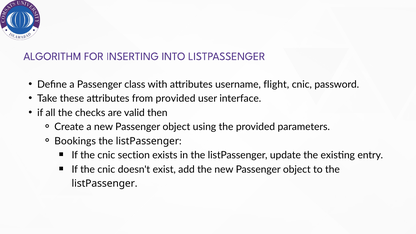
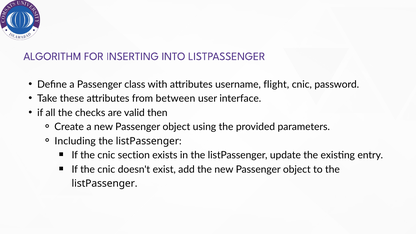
from provided: provided -> between (175, 99)
Bookings: Bookings -> Including (75, 141)
